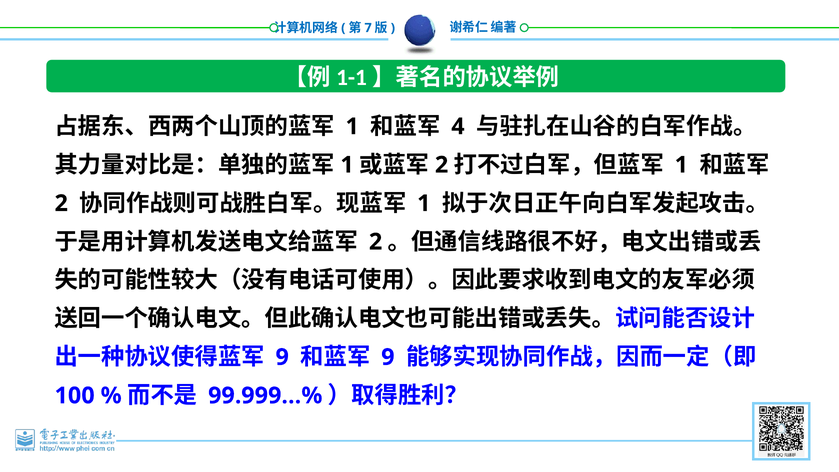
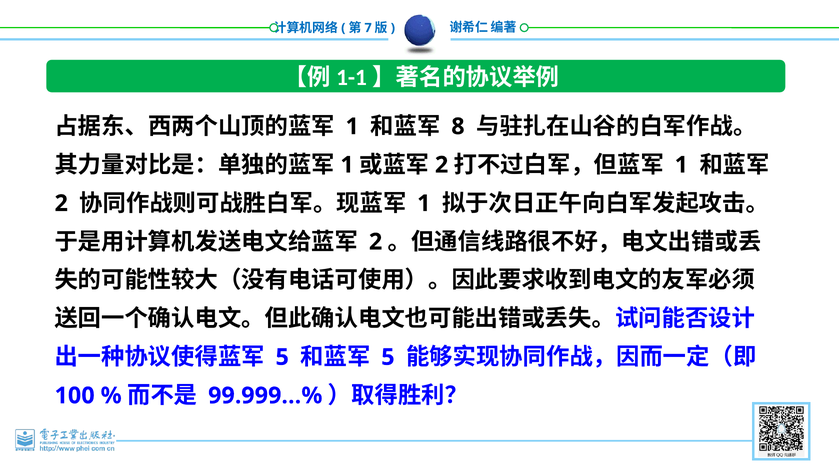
4: 4 -> 8 (458, 126)
9: 9 -> 5 (282, 357)
9: 9 -> 5 (388, 357)
